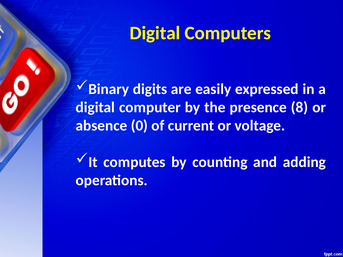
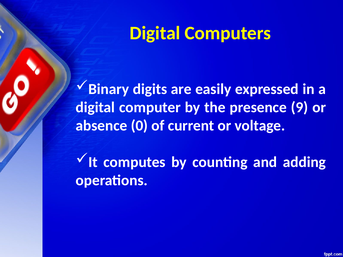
8: 8 -> 9 (300, 107)
